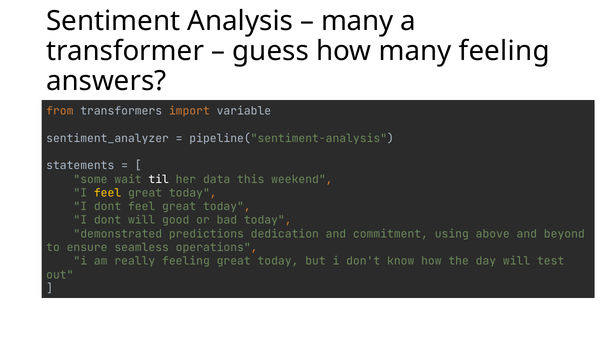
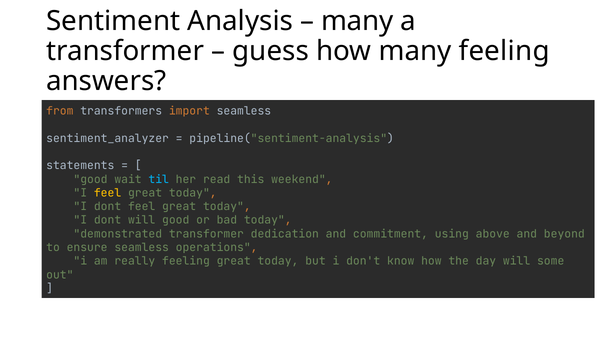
import variable: variable -> seamless (244, 111)
some: some -> good (91, 179)
til colour: white -> light blue (159, 179)
data: data -> read (217, 179)
demonstrated predictions: predictions -> transformer (206, 234)
test: test -> some (551, 261)
